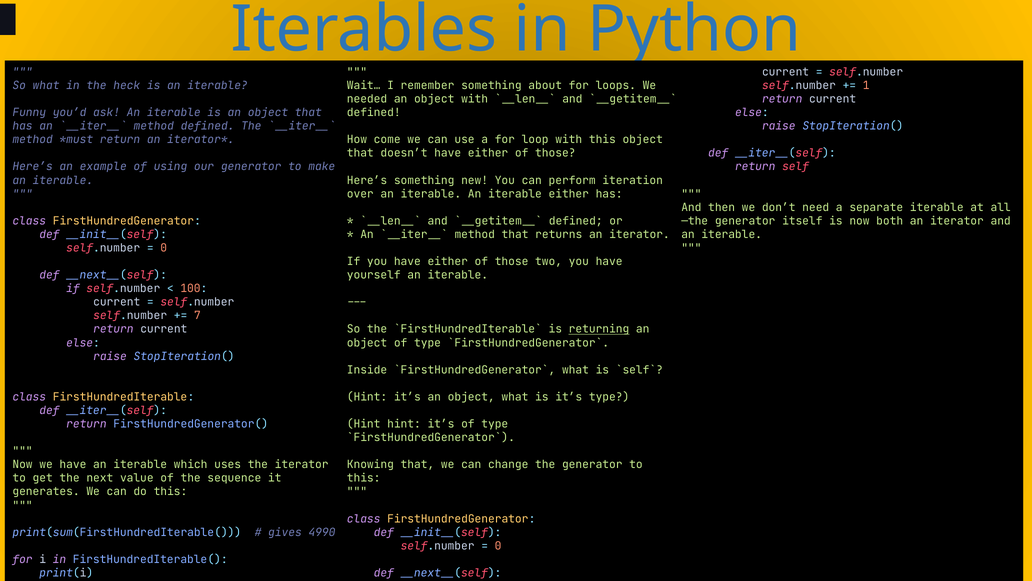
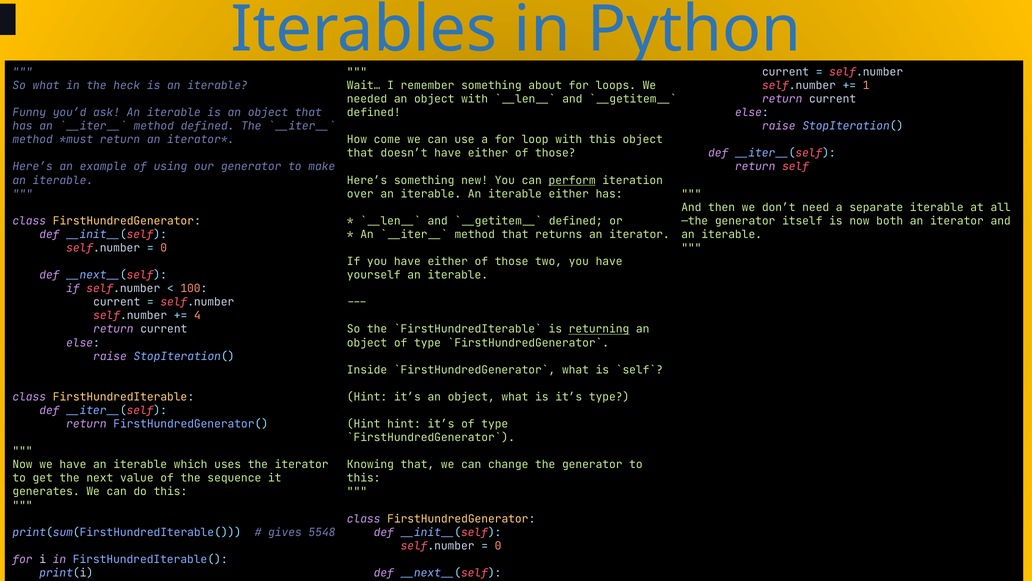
perform underline: none -> present (572, 180)
7: 7 -> 4 (197, 315)
4990: 4990 -> 5548 (322, 532)
